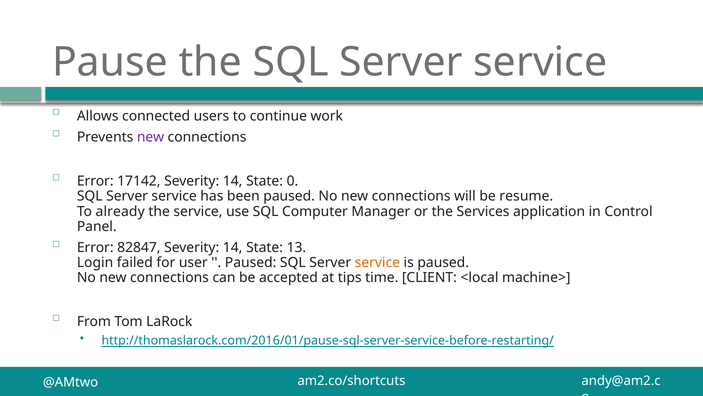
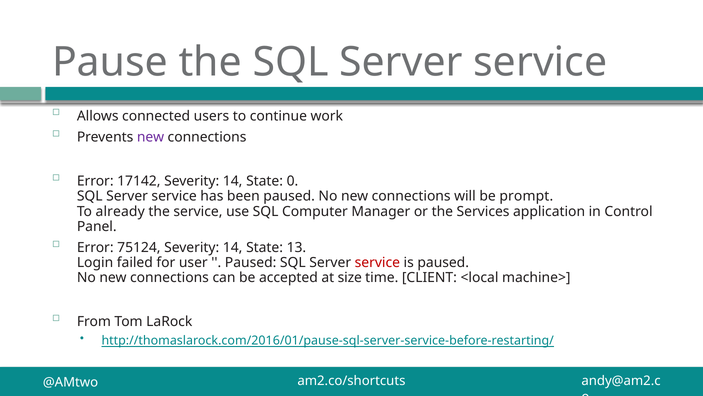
resume: resume -> prompt (526, 196)
82847: 82847 -> 75124 (139, 247)
service colour: orange -> red (377, 262)
tips: tips -> size (350, 277)
